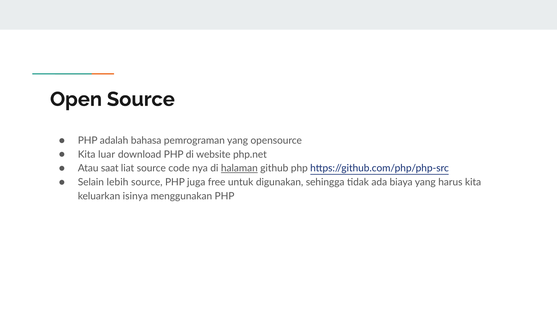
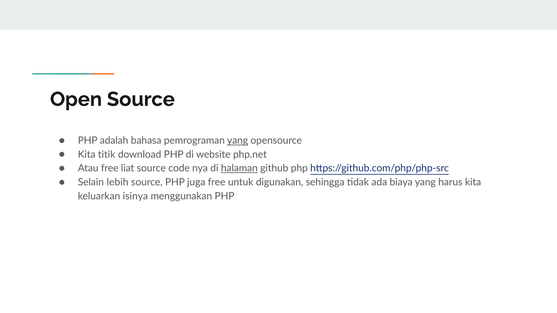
yang underline: none -> present (238, 141)
luar: luar -> titik (107, 155)
Atau saat: saat -> free (110, 169)
